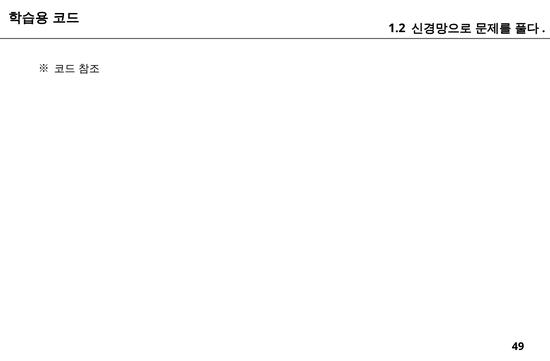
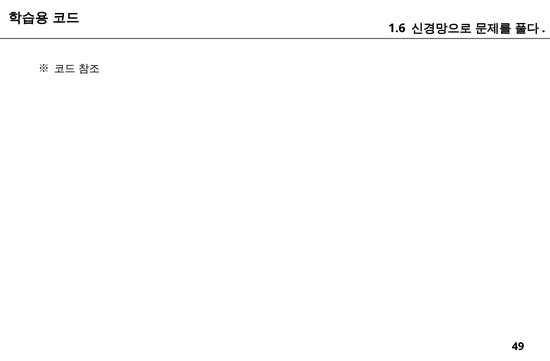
1.2: 1.2 -> 1.6 (397, 28)
